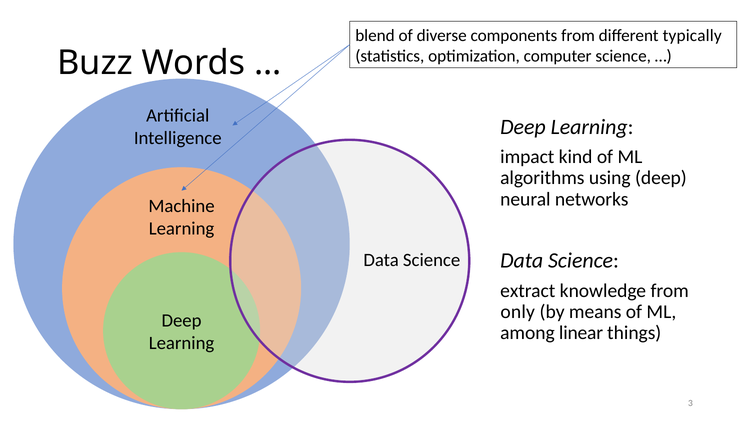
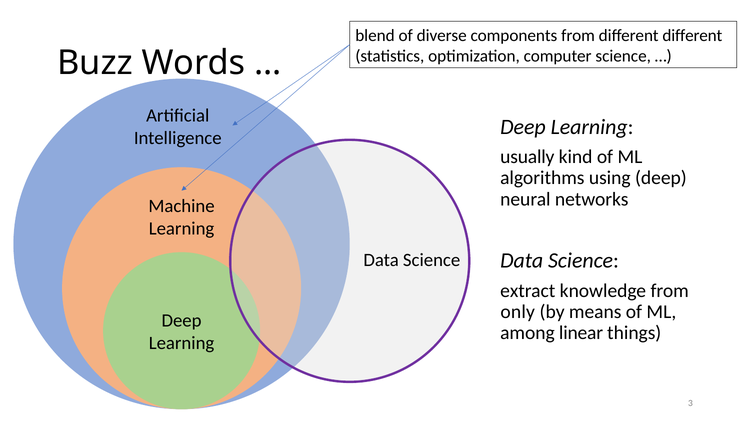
different typically: typically -> different (692, 35)
impact: impact -> usually (527, 157)
